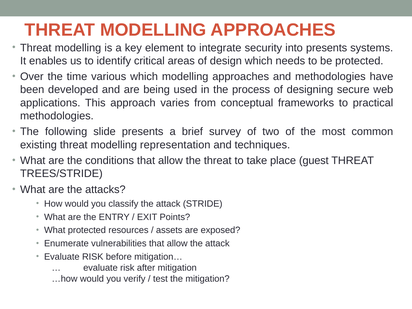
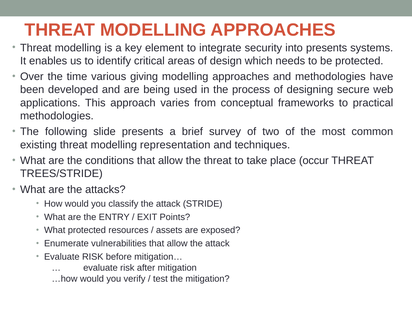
various which: which -> giving (144, 77)
guest: guest -> occur (314, 161)
